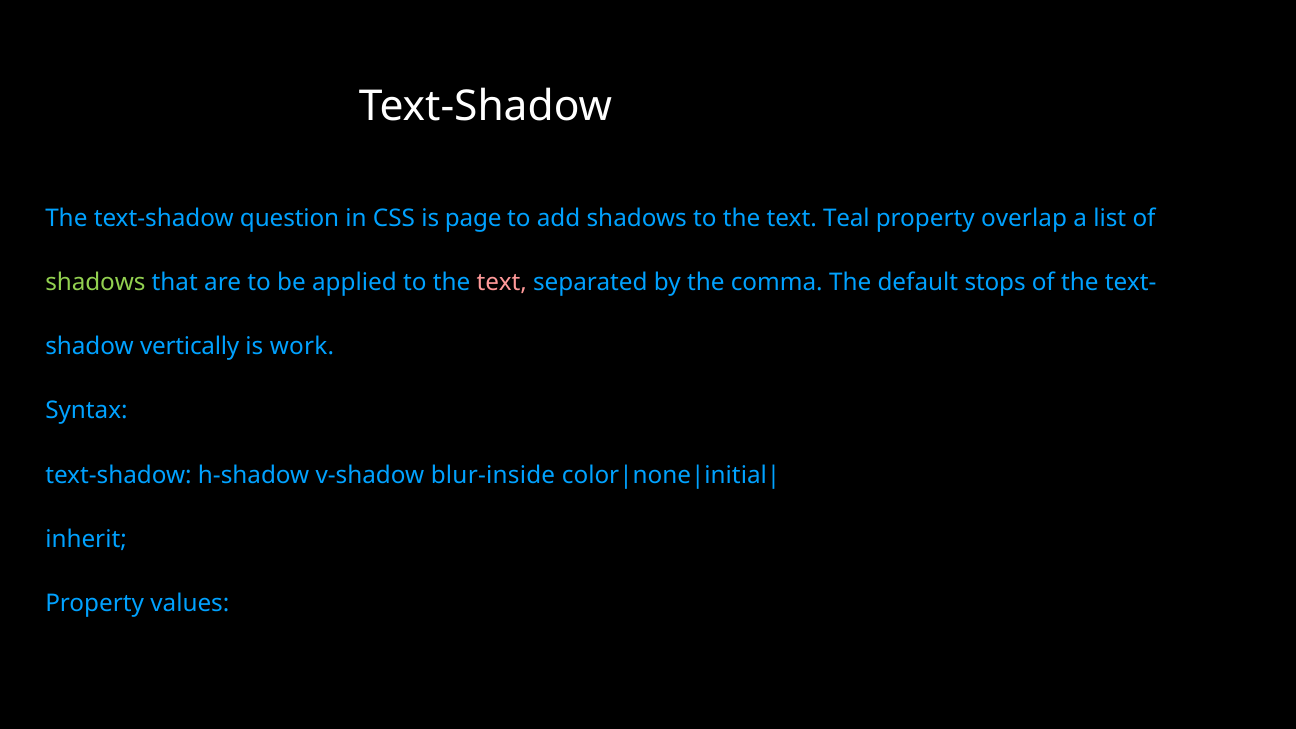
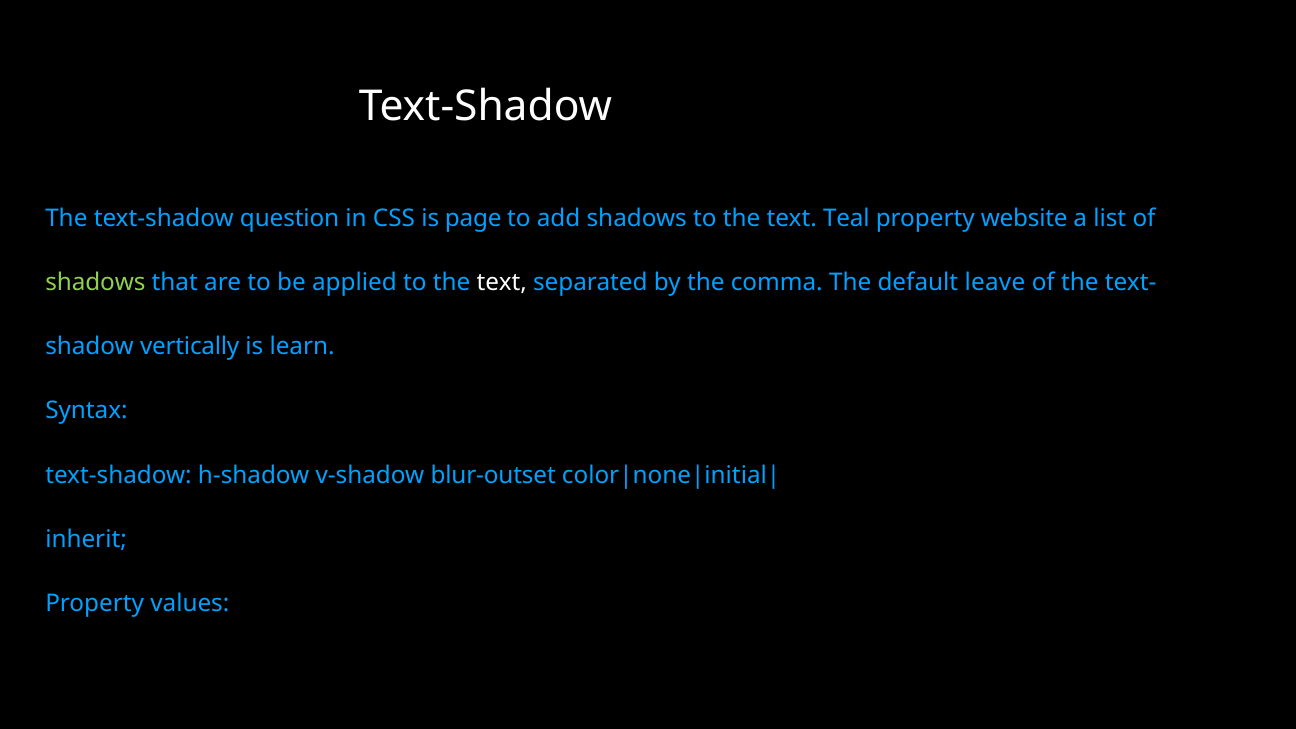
overlap: overlap -> website (1024, 218)
text colour: pink -> white (502, 283)
stops: stops -> leave (995, 283)
work: work -> learn (302, 347)
blur-inside: blur-inside -> blur-outset (493, 475)
